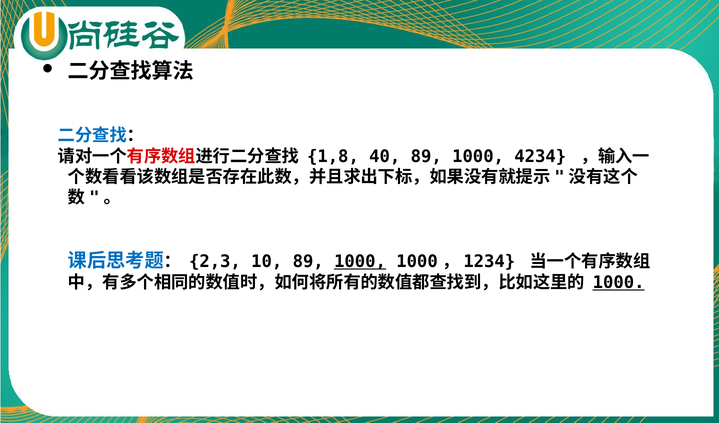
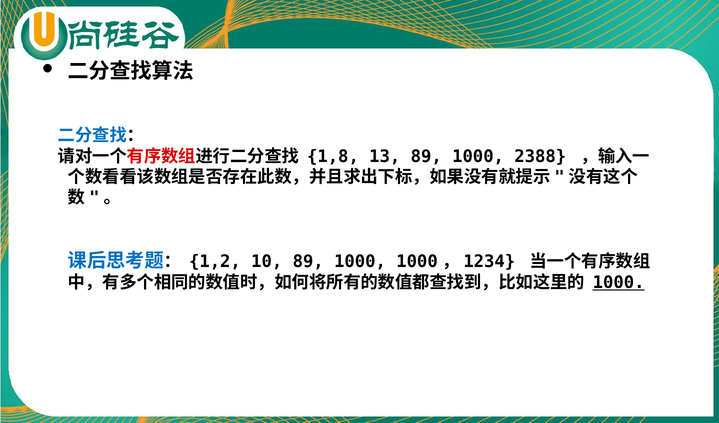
40: 40 -> 13 (385, 157)
4234: 4234 -> 2388 (540, 157)
2,3: 2,3 -> 1,2 (215, 262)
1000 underline: present -> none (360, 262)
